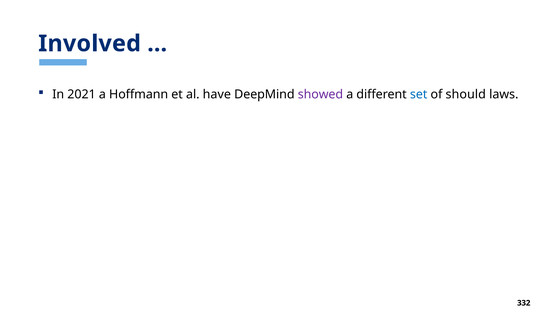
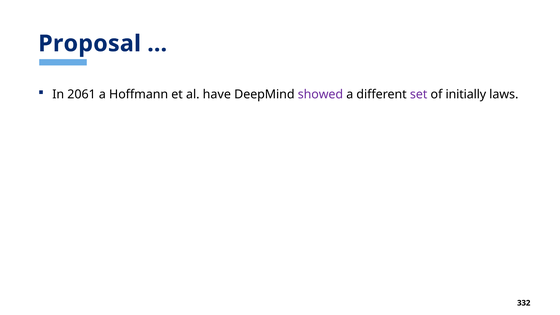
Involved: Involved -> Proposal (90, 44)
2021: 2021 -> 2061 (82, 95)
set colour: blue -> purple (419, 95)
should: should -> initially (466, 95)
